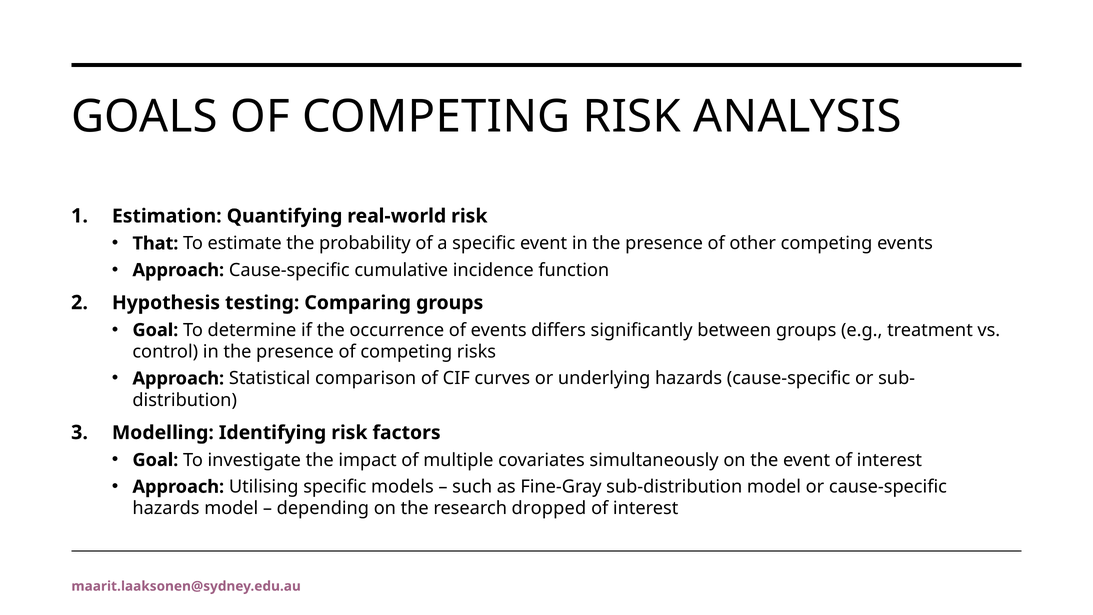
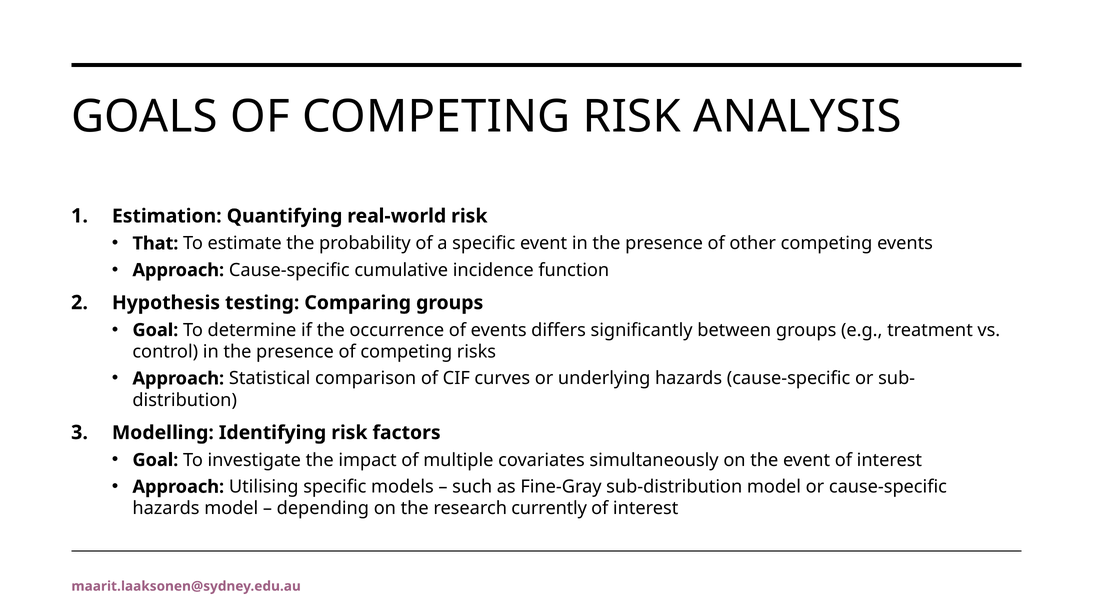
dropped: dropped -> currently (549, 508)
